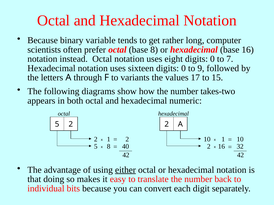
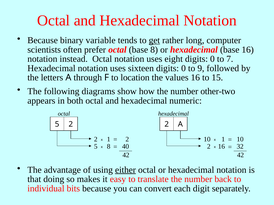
get underline: none -> present (154, 40)
variants: variants -> location (135, 78)
values 17: 17 -> 16 (195, 78)
takes-two: takes-two -> other-two (218, 92)
